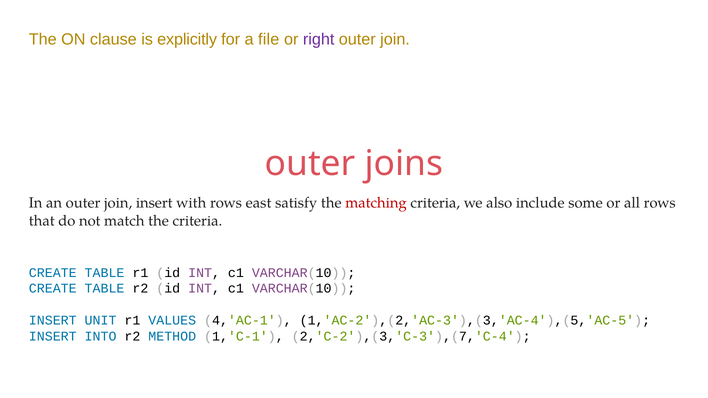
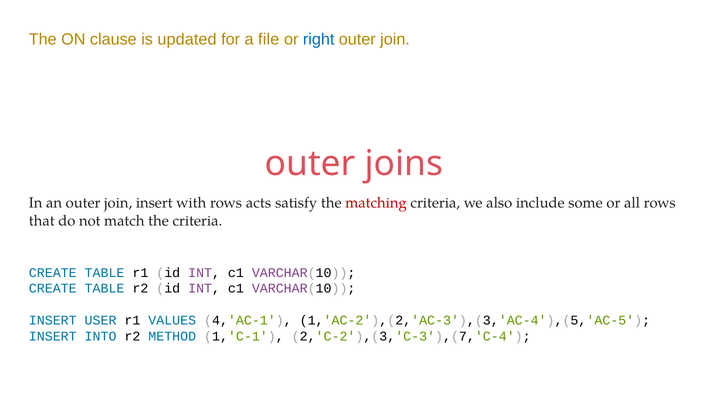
explicitly: explicitly -> updated (187, 40)
right colour: purple -> blue (319, 40)
east: east -> acts (258, 203)
UNIT: UNIT -> USER (101, 321)
